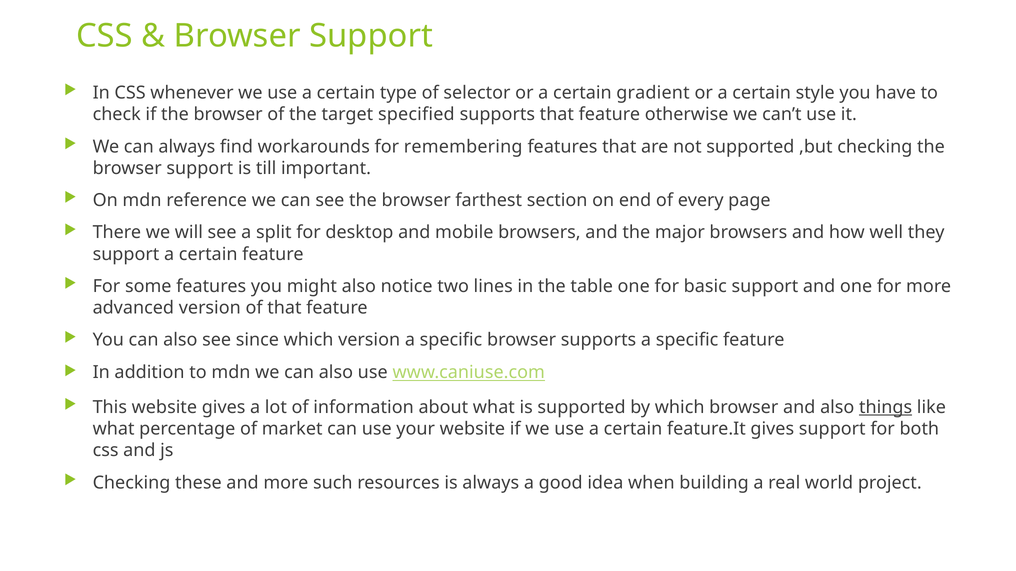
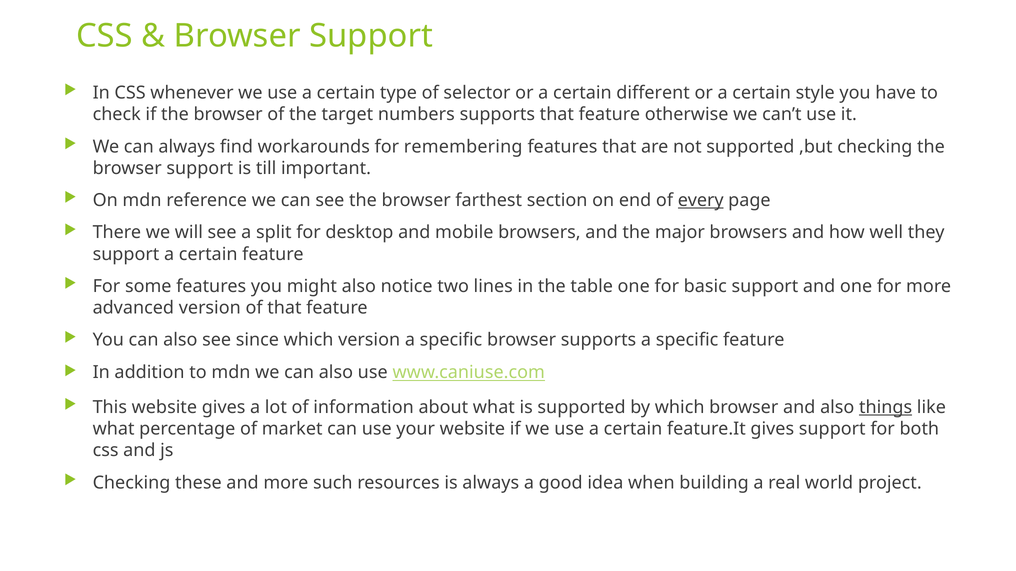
gradient: gradient -> different (653, 93)
specified: specified -> numbers (416, 115)
every underline: none -> present (701, 201)
